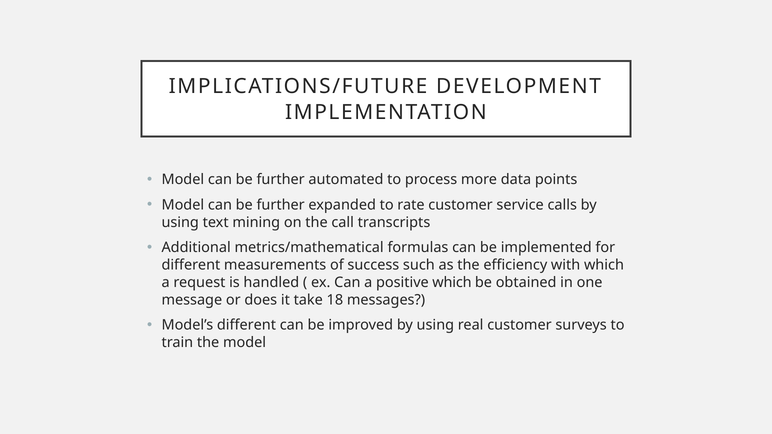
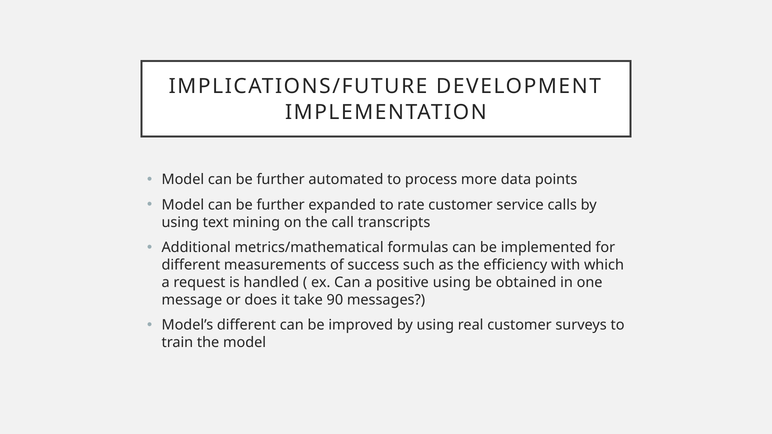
positive which: which -> using (452, 283)
18: 18 -> 90 (335, 300)
